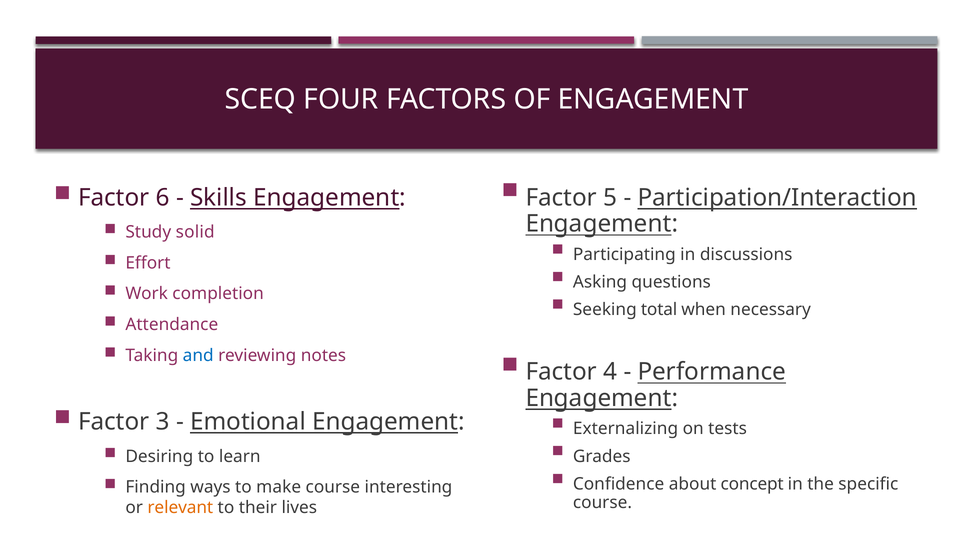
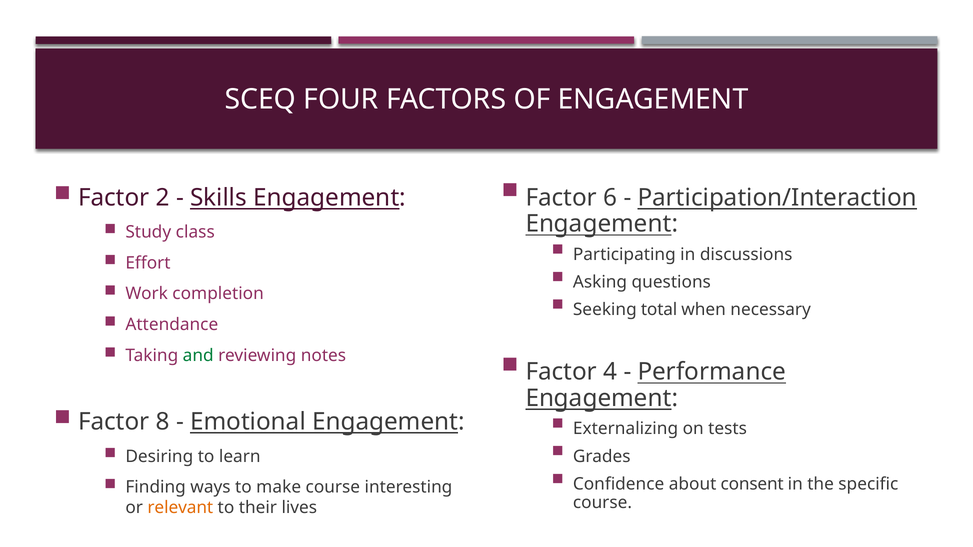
5: 5 -> 6 (610, 198)
6: 6 -> 2 (163, 198)
solid: solid -> class (195, 232)
and colour: blue -> green (198, 356)
3: 3 -> 8 (163, 422)
concept: concept -> consent (752, 484)
